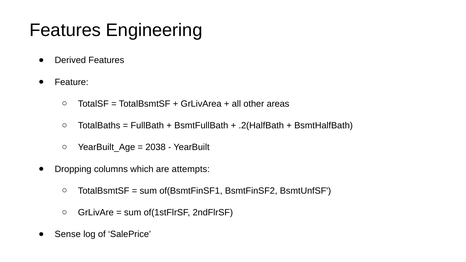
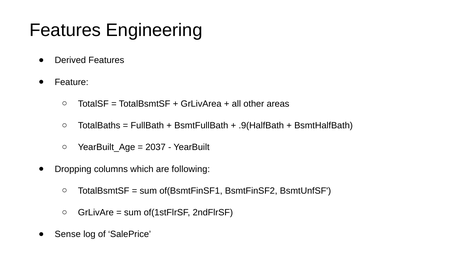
.2(HalfBath: .2(HalfBath -> .9(HalfBath (261, 126)
2038: 2038 -> 2037 (156, 147)
attempts: attempts -> following (191, 169)
